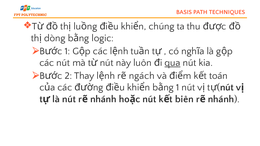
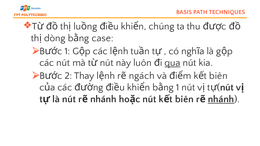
logic: logic -> case (103, 38)
toán: toán -> biên (218, 76)
nhánh underline: none -> present (221, 99)
